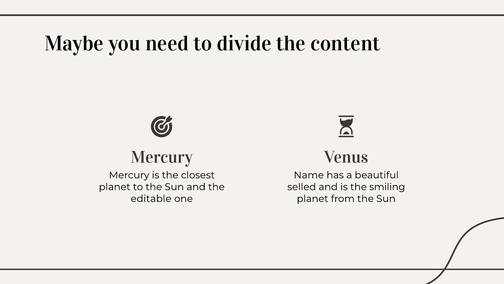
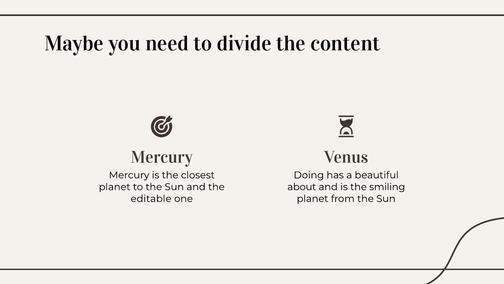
Name: Name -> Doing (309, 175)
selled: selled -> about (302, 187)
